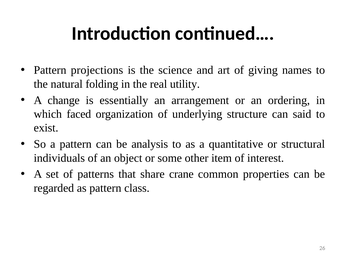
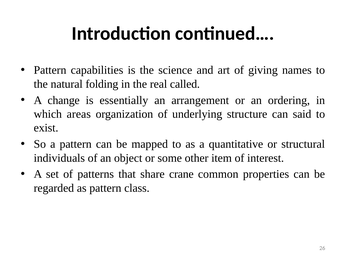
projections: projections -> capabilities (97, 70)
utility: utility -> called (185, 84)
faced: faced -> areas (79, 114)
analysis: analysis -> mapped (150, 144)
